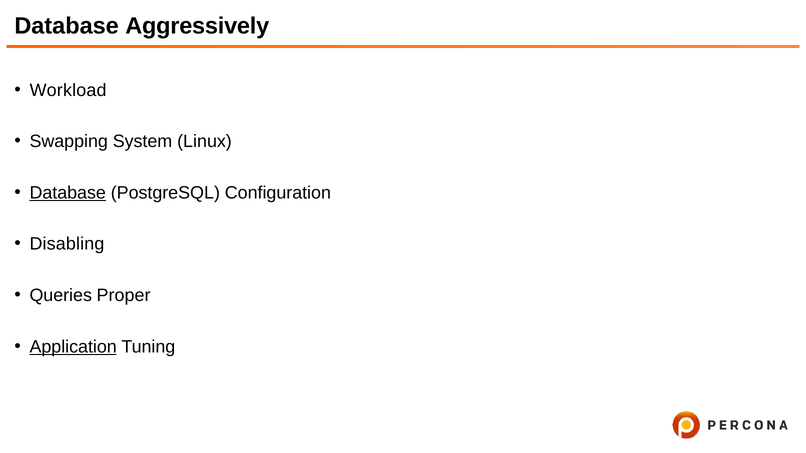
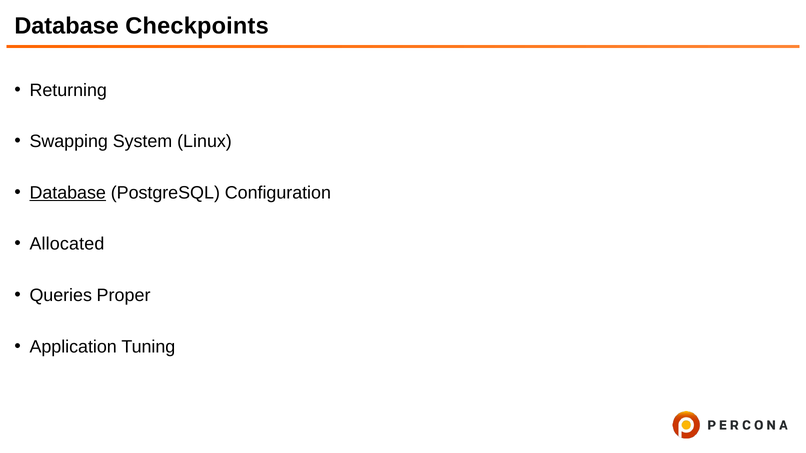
Aggressively: Aggressively -> Checkpoints (197, 26)
Workload: Workload -> Returning (68, 90)
Disabling: Disabling -> Allocated (67, 244)
Application underline: present -> none (73, 347)
